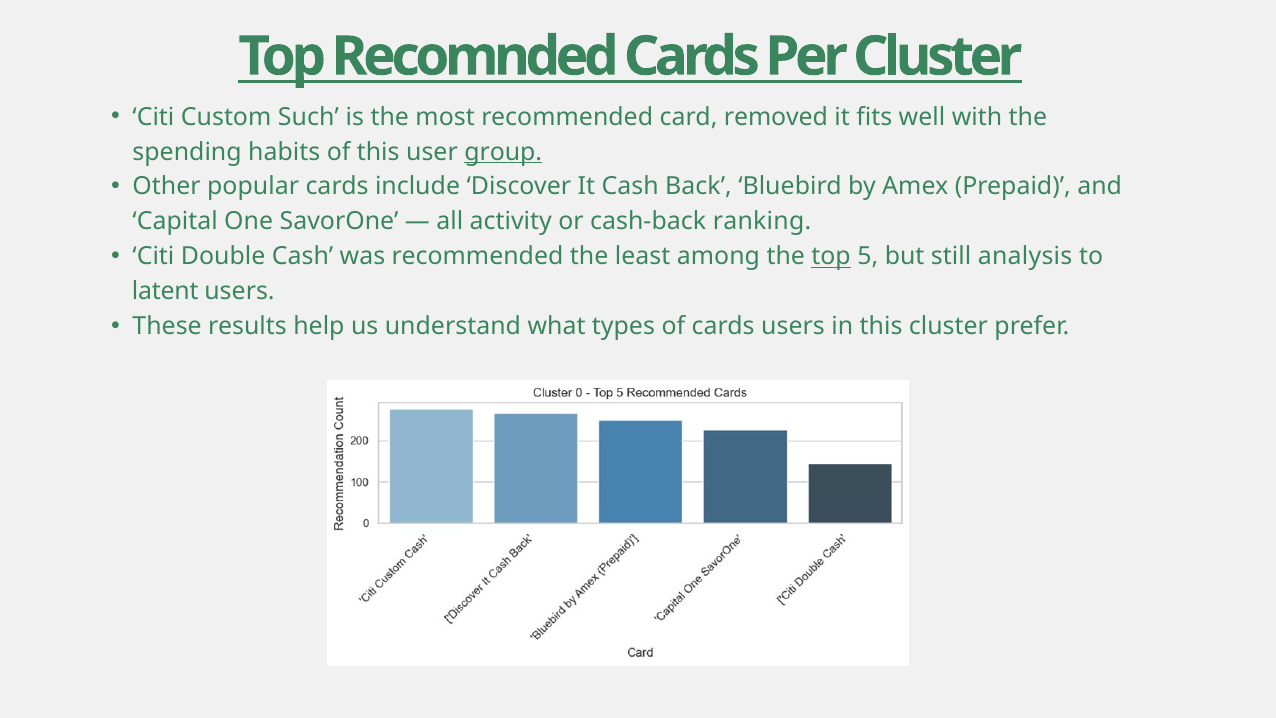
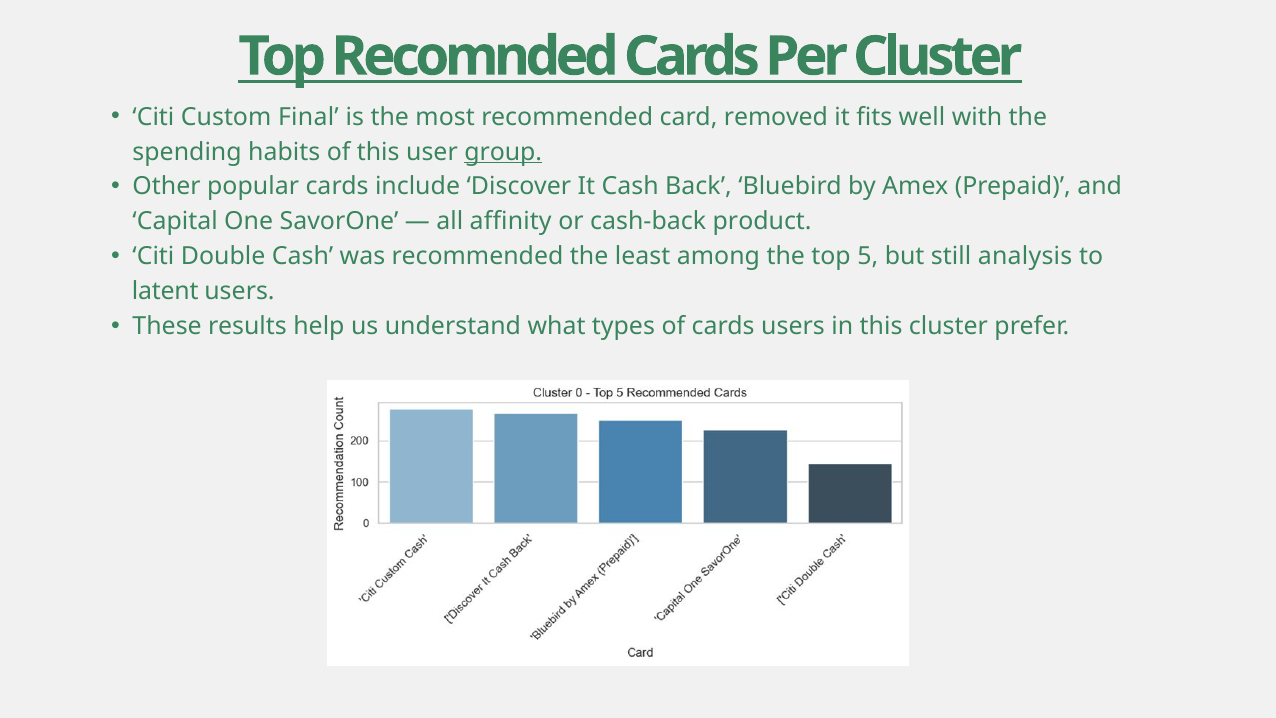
Such: Such -> Final (308, 117)
activity: activity -> affinity (511, 222)
ranking: ranking -> product (762, 222)
top underline: present -> none (831, 257)
